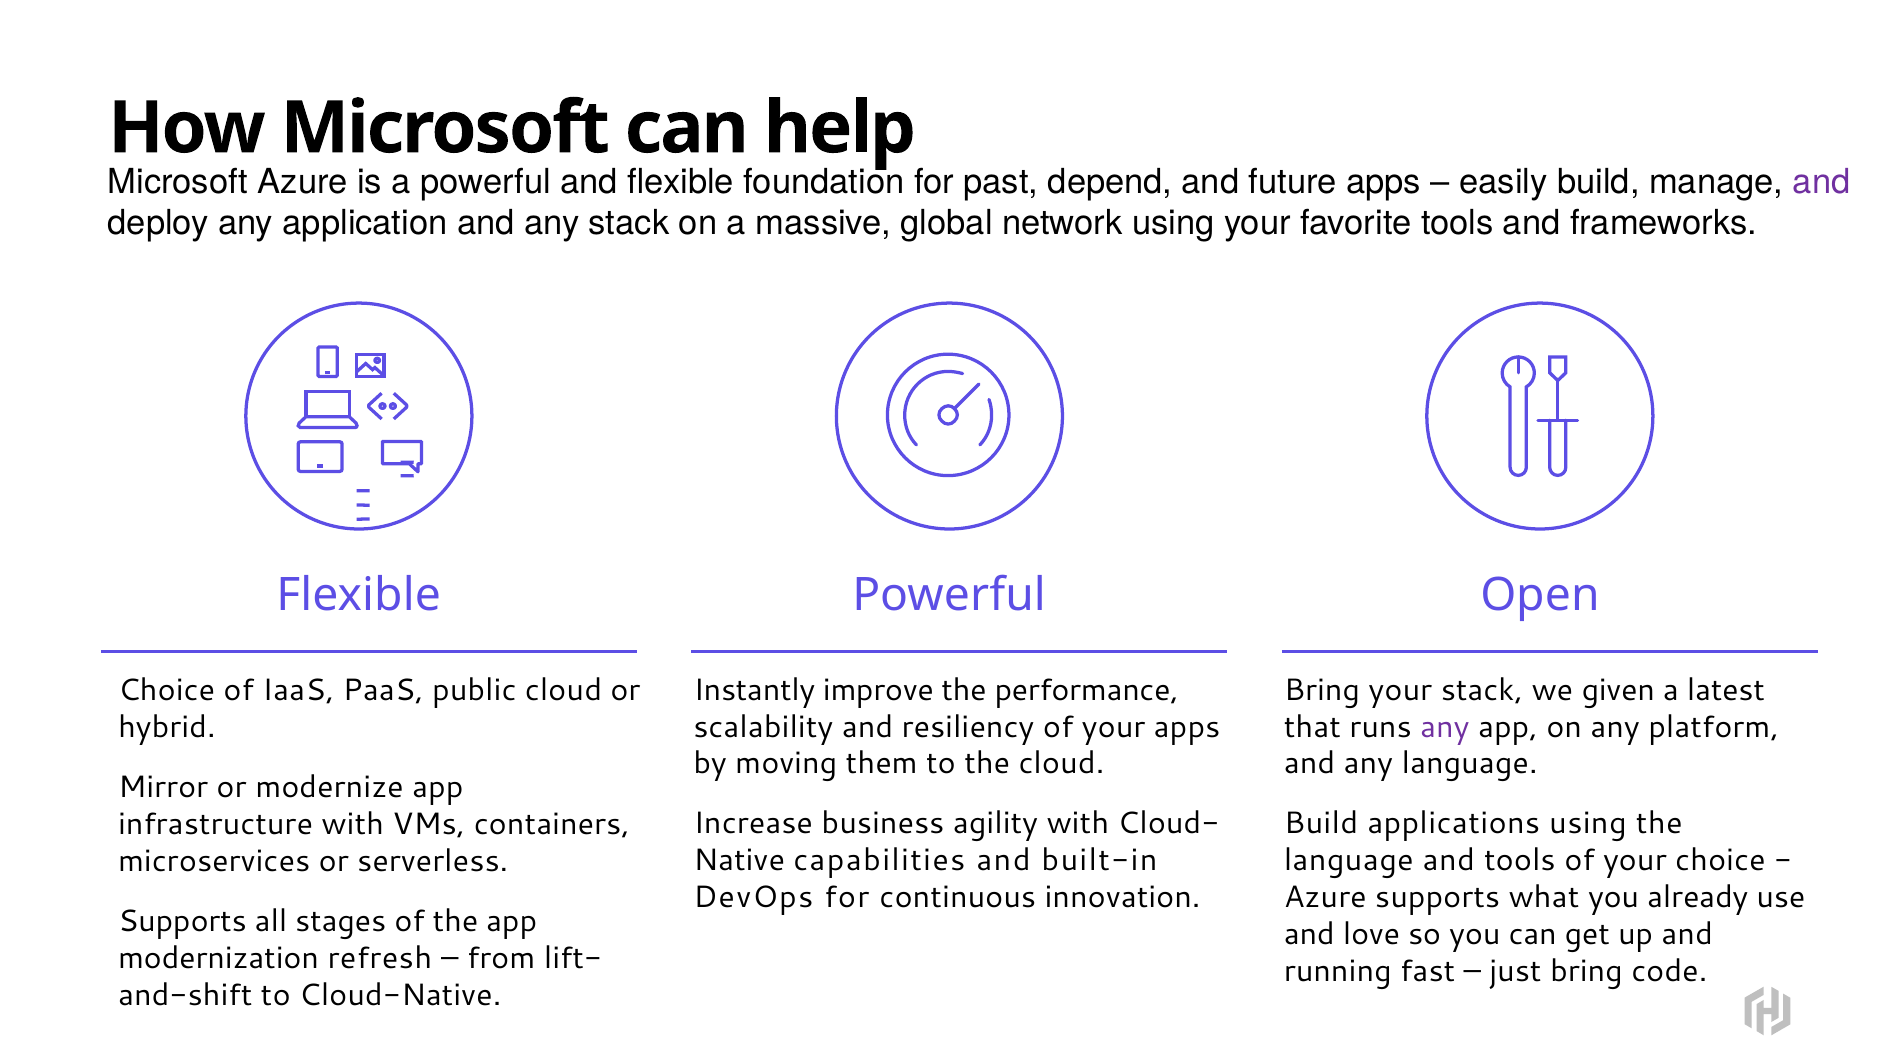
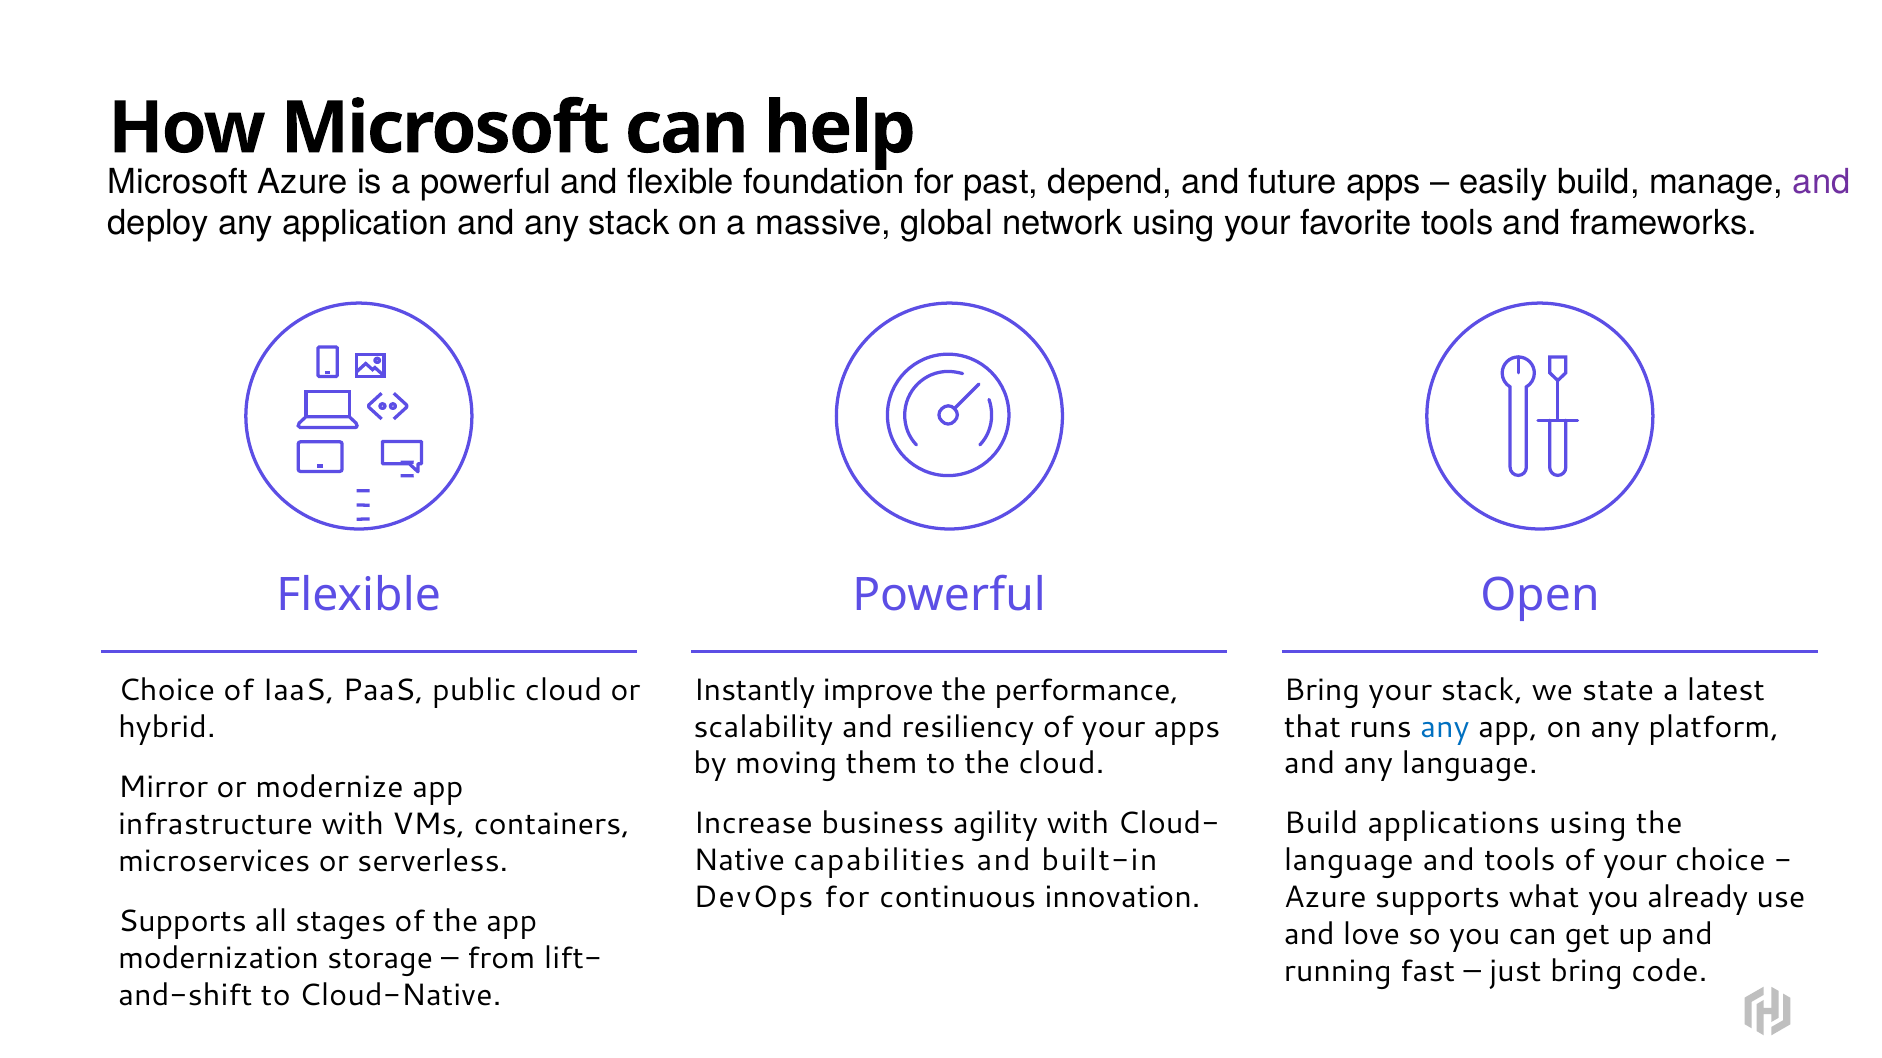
given: given -> state (1618, 690)
any colour: purple -> blue (1445, 727)
refresh: refresh -> storage (380, 959)
